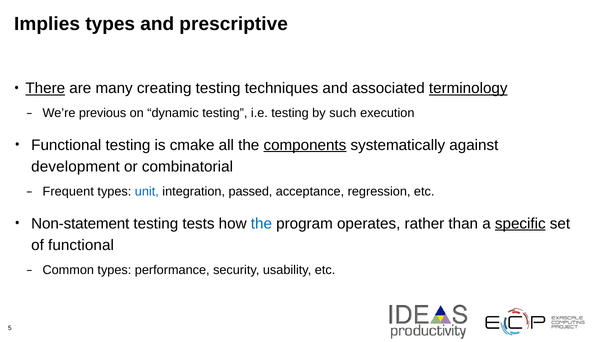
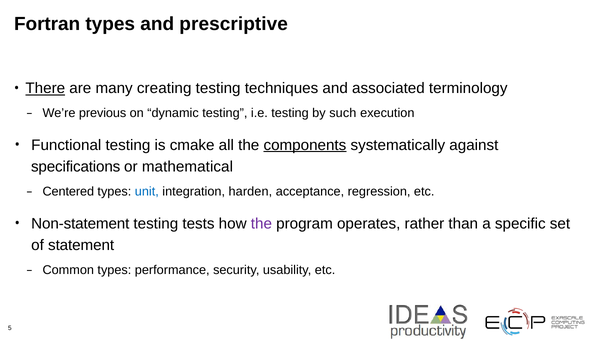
Implies: Implies -> Fortran (47, 24)
terminology underline: present -> none (468, 88)
development: development -> specifications (76, 167)
combinatorial: combinatorial -> mathematical (187, 167)
Frequent: Frequent -> Centered (68, 192)
passed: passed -> harden (250, 192)
the colour: blue -> purple (261, 224)
specific underline: present -> none (520, 224)
of functional: functional -> statement (81, 245)
